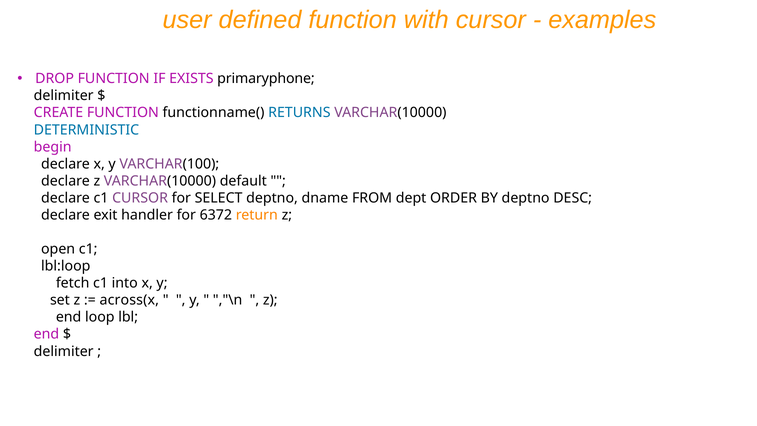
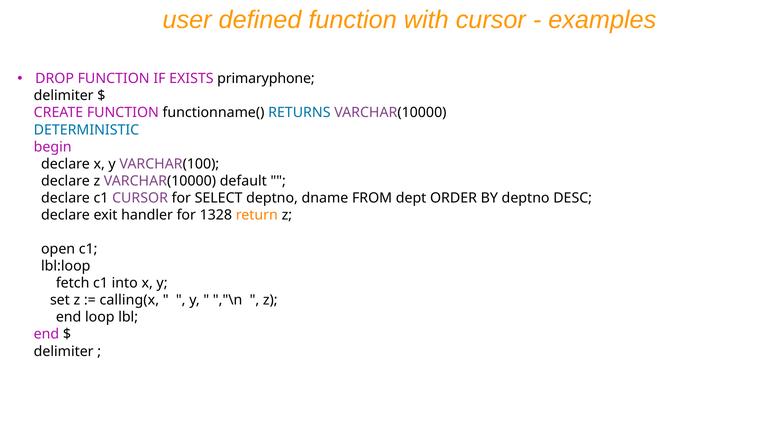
6372: 6372 -> 1328 (216, 215)
across(x: across(x -> calling(x (129, 300)
